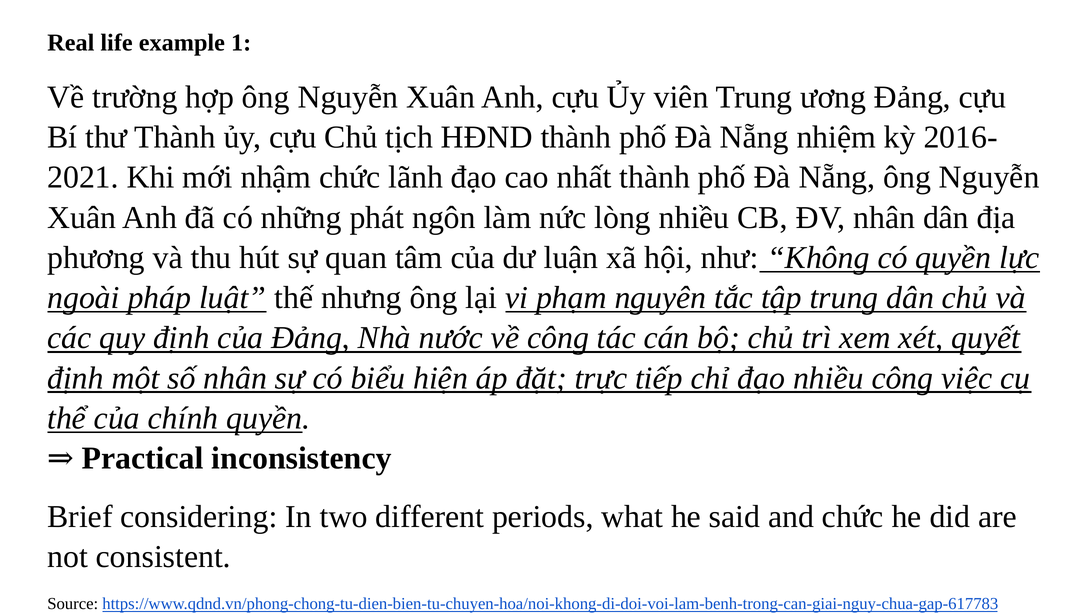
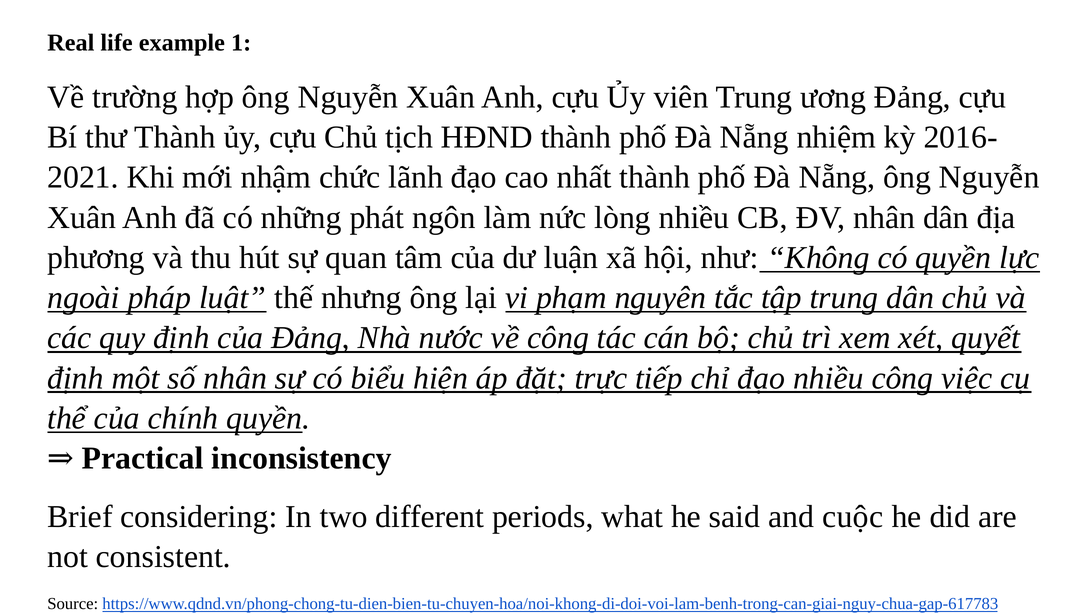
and chức: chức -> cuộc (853, 517)
